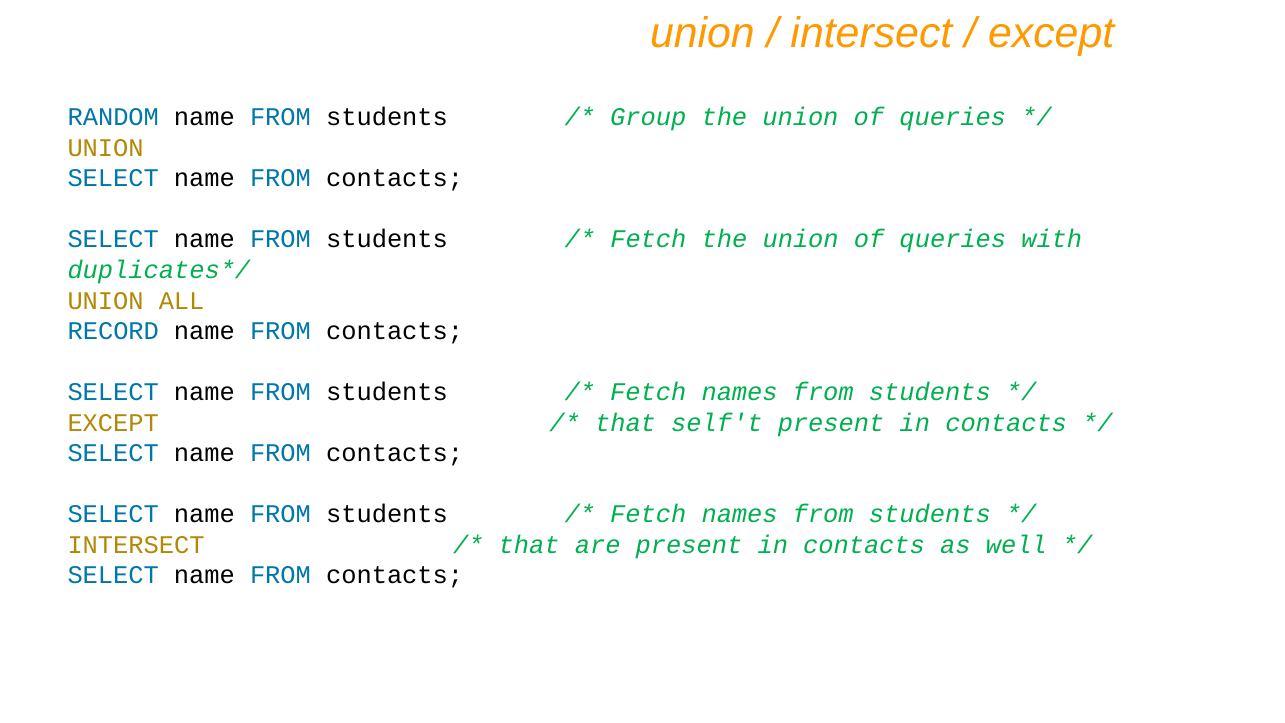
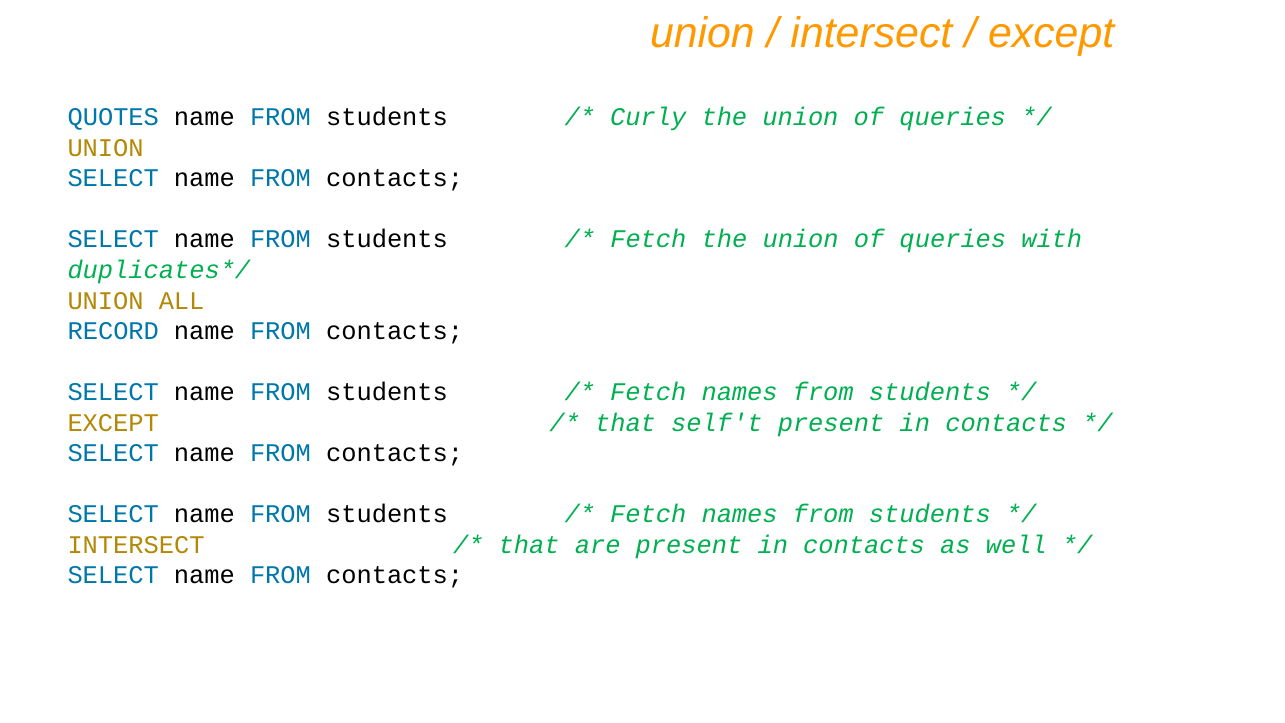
RANDOM: RANDOM -> QUOTES (113, 118)
Group: Group -> Curly (648, 118)
